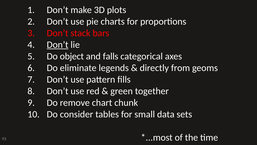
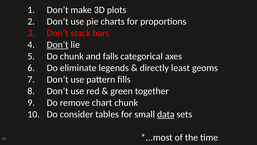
Do object: object -> chunk (72, 56)
from: from -> least (180, 68)
data underline: none -> present (166, 114)
